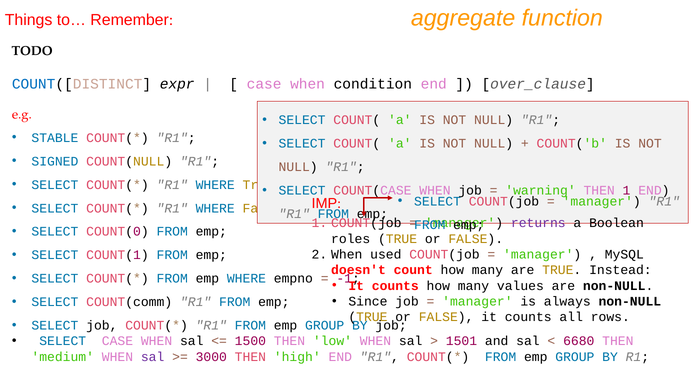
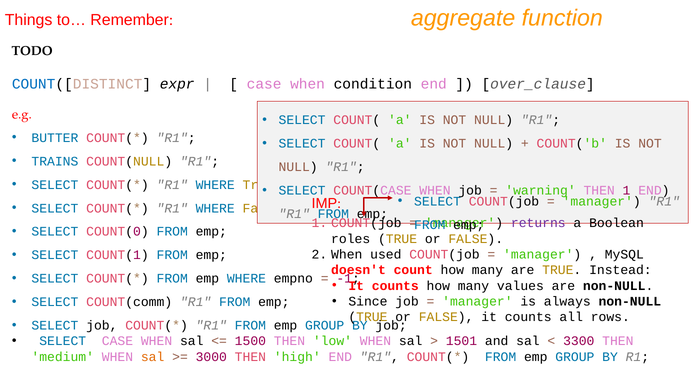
STABLE: STABLE -> BUTTER (55, 138)
SIGNED: SIGNED -> TRAINS (55, 161)
6680: 6680 -> 3300 (579, 341)
sal colour: purple -> orange (153, 357)
